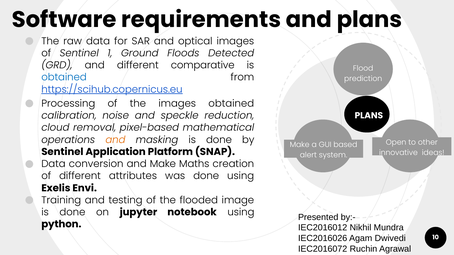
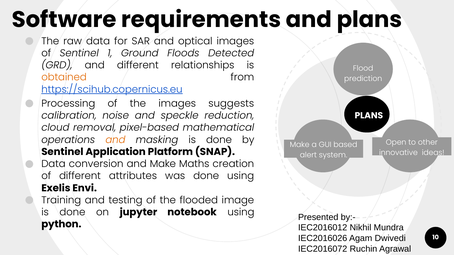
comparative: comparative -> relationships (203, 65)
obtained colour: blue -> orange (64, 77)
images obtained: obtained -> suggests (231, 104)
